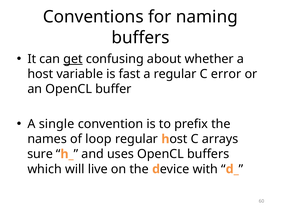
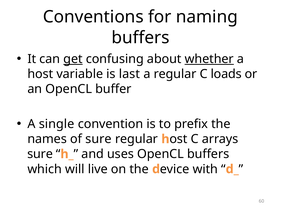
whether underline: none -> present (209, 59)
fast: fast -> last (129, 74)
error: error -> loads (226, 74)
of loop: loop -> sure (98, 139)
